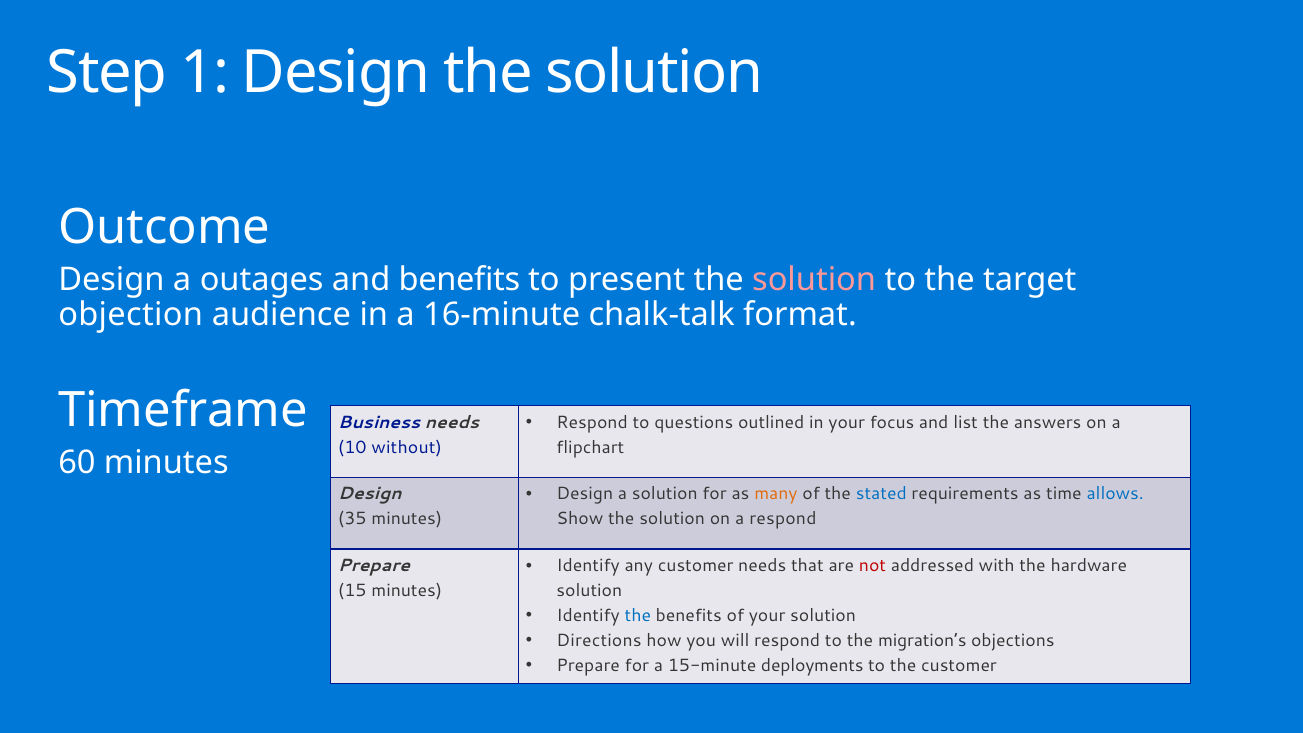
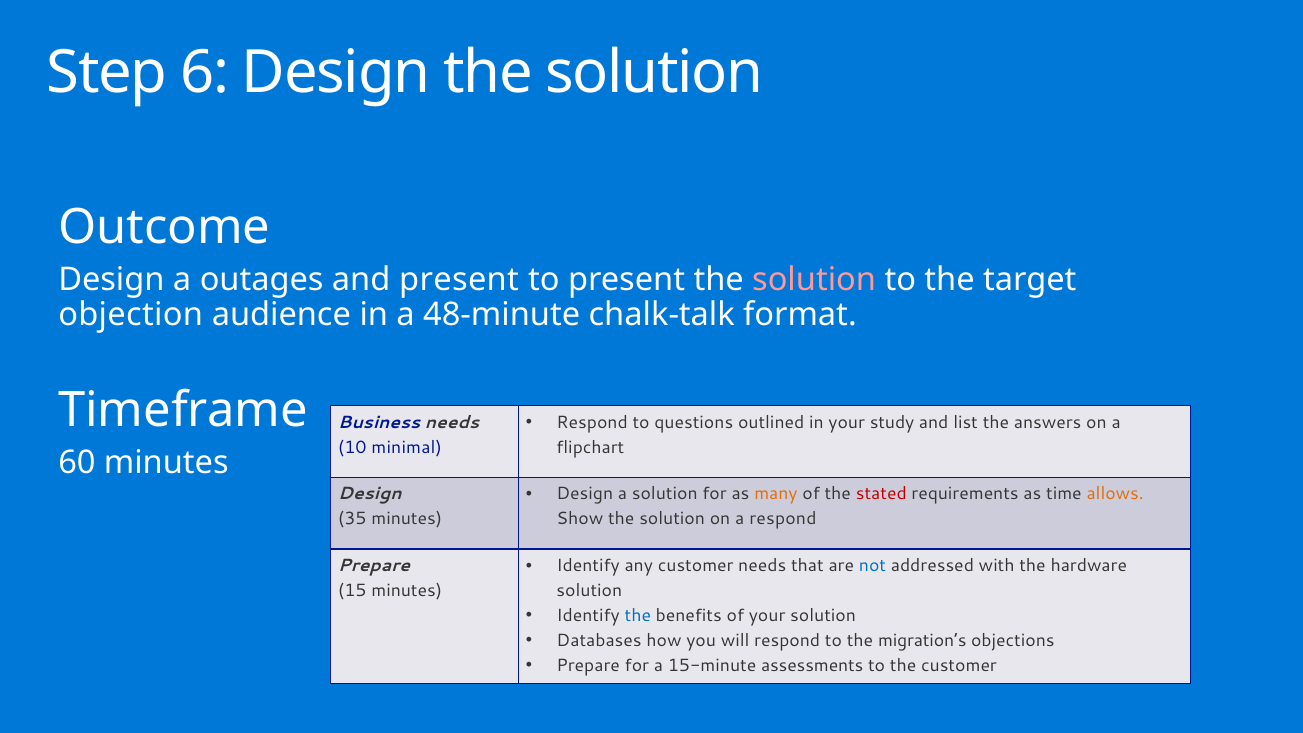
1: 1 -> 6 (205, 73)
and benefits: benefits -> present (459, 280)
16-minute: 16-minute -> 48-minute (502, 315)
focus: focus -> study (892, 422)
without: without -> minimal (407, 447)
stated colour: blue -> red (881, 494)
allows colour: blue -> orange (1115, 494)
not colour: red -> blue (873, 566)
Directions: Directions -> Databases (599, 641)
deployments: deployments -> assessments (812, 666)
